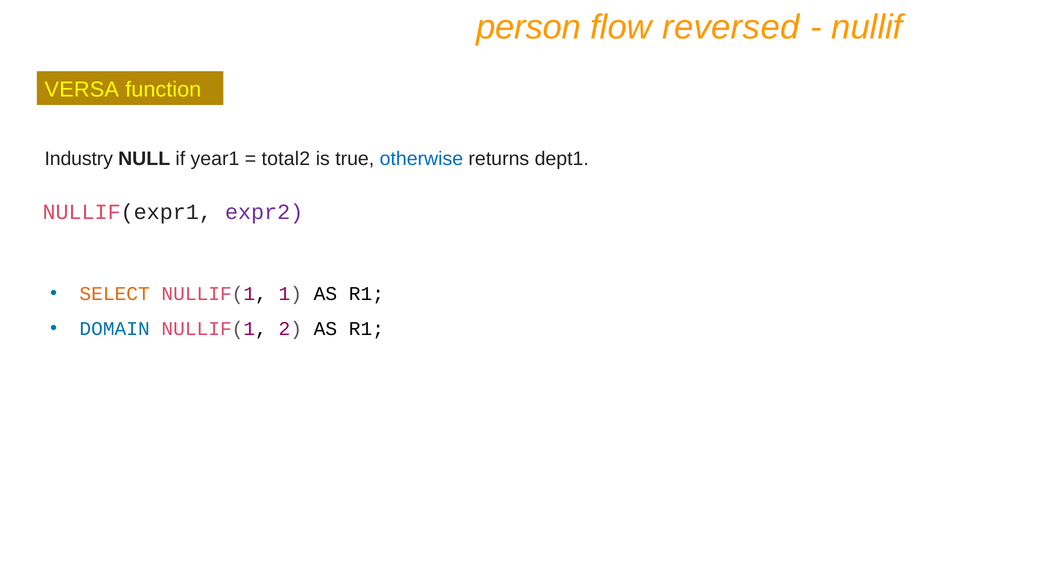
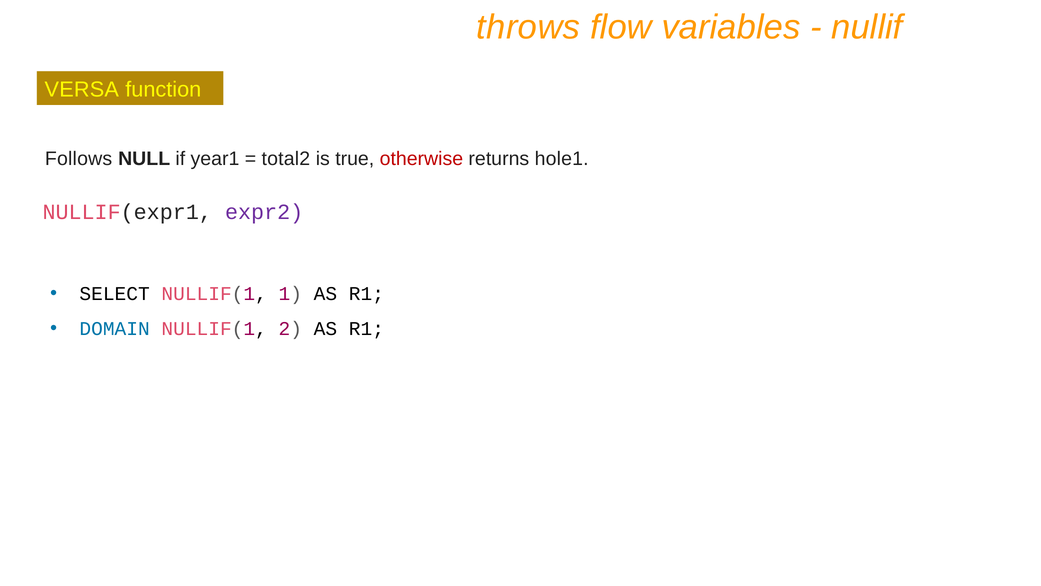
person: person -> throws (528, 27)
reversed: reversed -> variables (731, 27)
Industry: Industry -> Follows (79, 159)
otherwise colour: blue -> red (421, 159)
dept1: dept1 -> hole1 (562, 159)
SELECT colour: orange -> black (115, 294)
